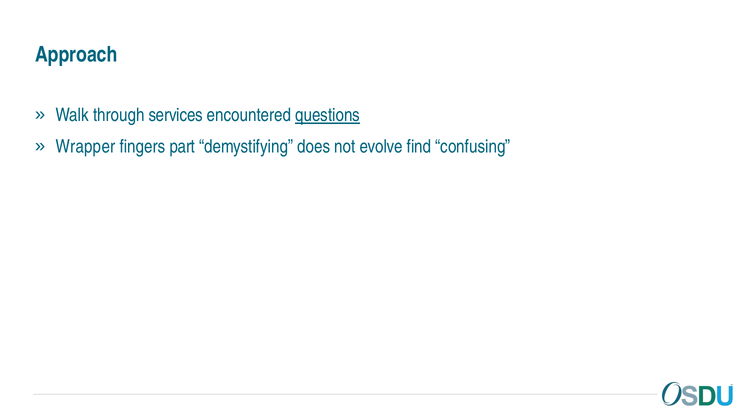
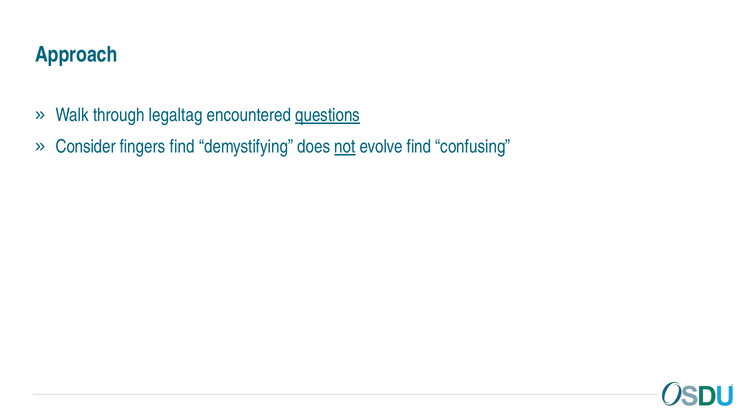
services: services -> legaltag (176, 115)
Wrapper: Wrapper -> Consider (86, 147)
fingers part: part -> find (182, 147)
not underline: none -> present (345, 147)
